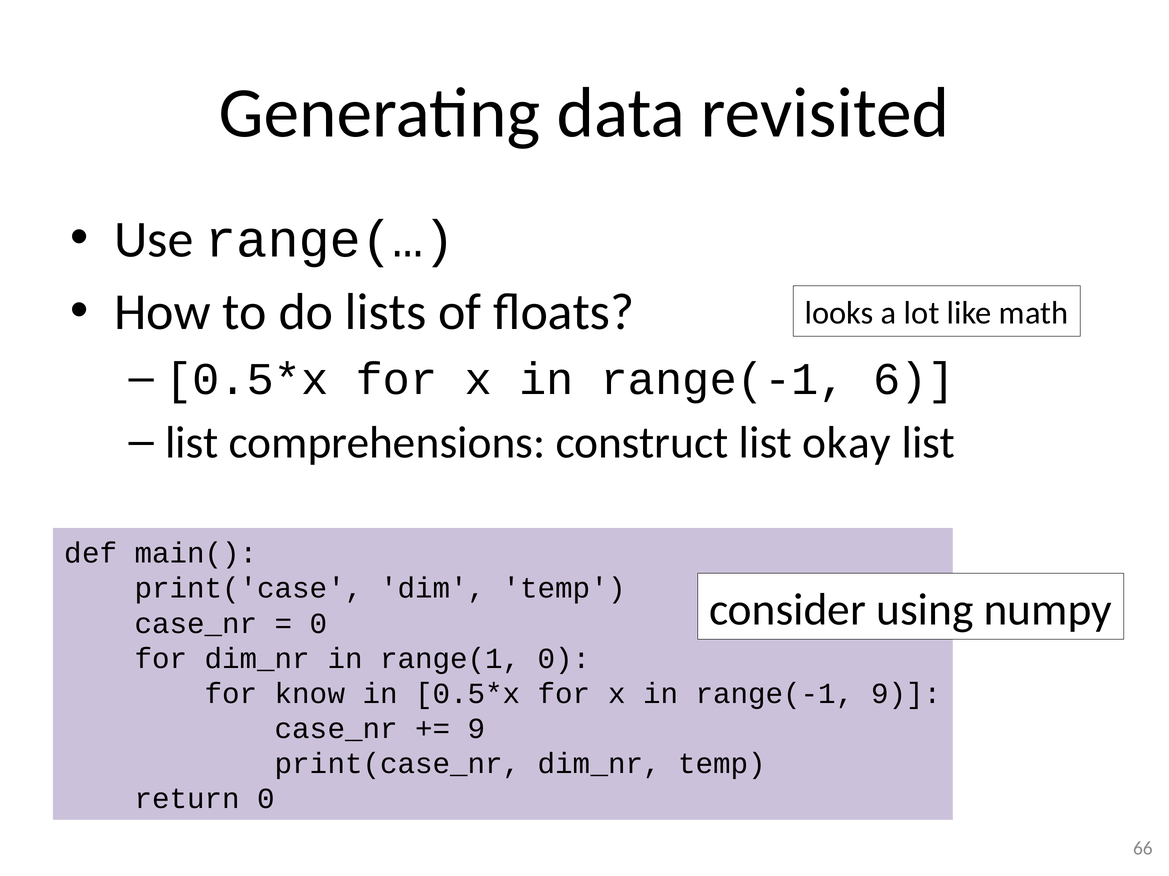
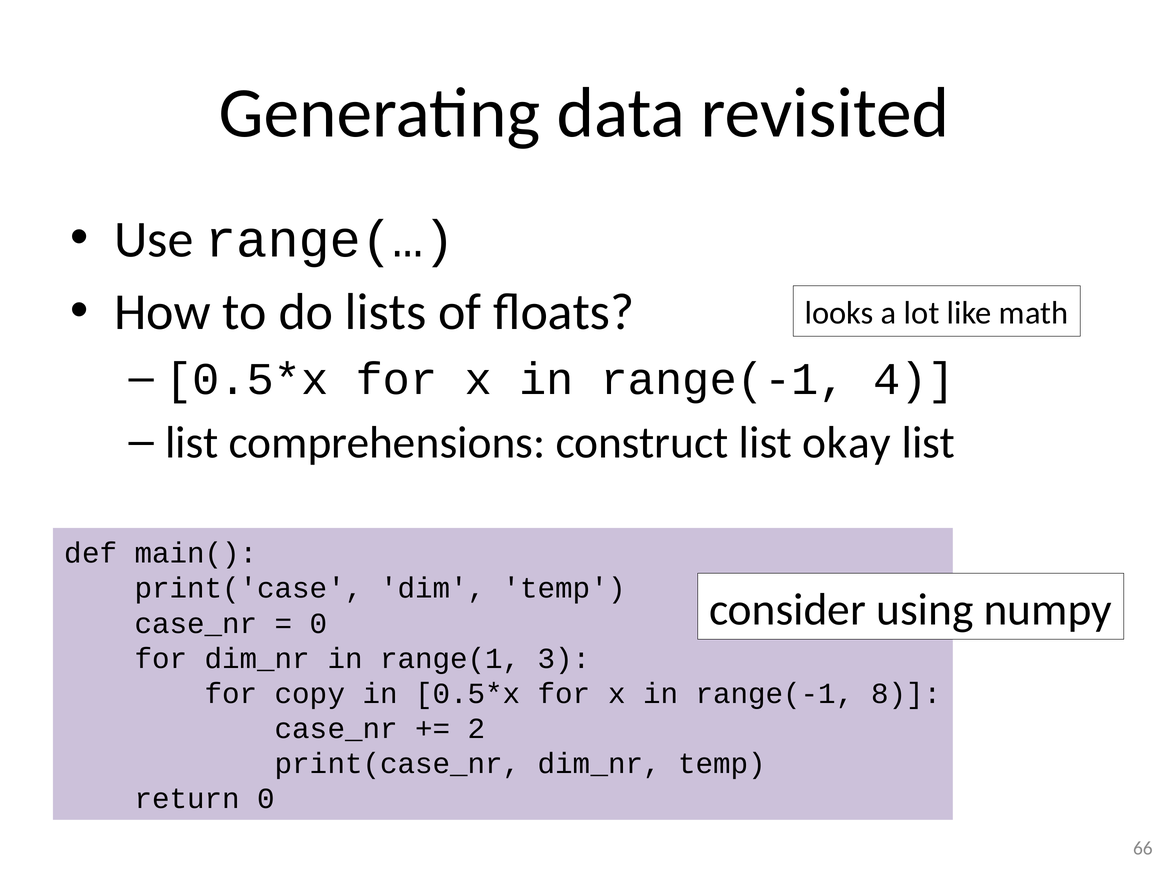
6: 6 -> 4 (914, 380)
range(1 0: 0 -> 3 (564, 659)
know: know -> copy (310, 694)
range(-1 9: 9 -> 8 (906, 694)
9: 9 -> 2 (477, 729)
